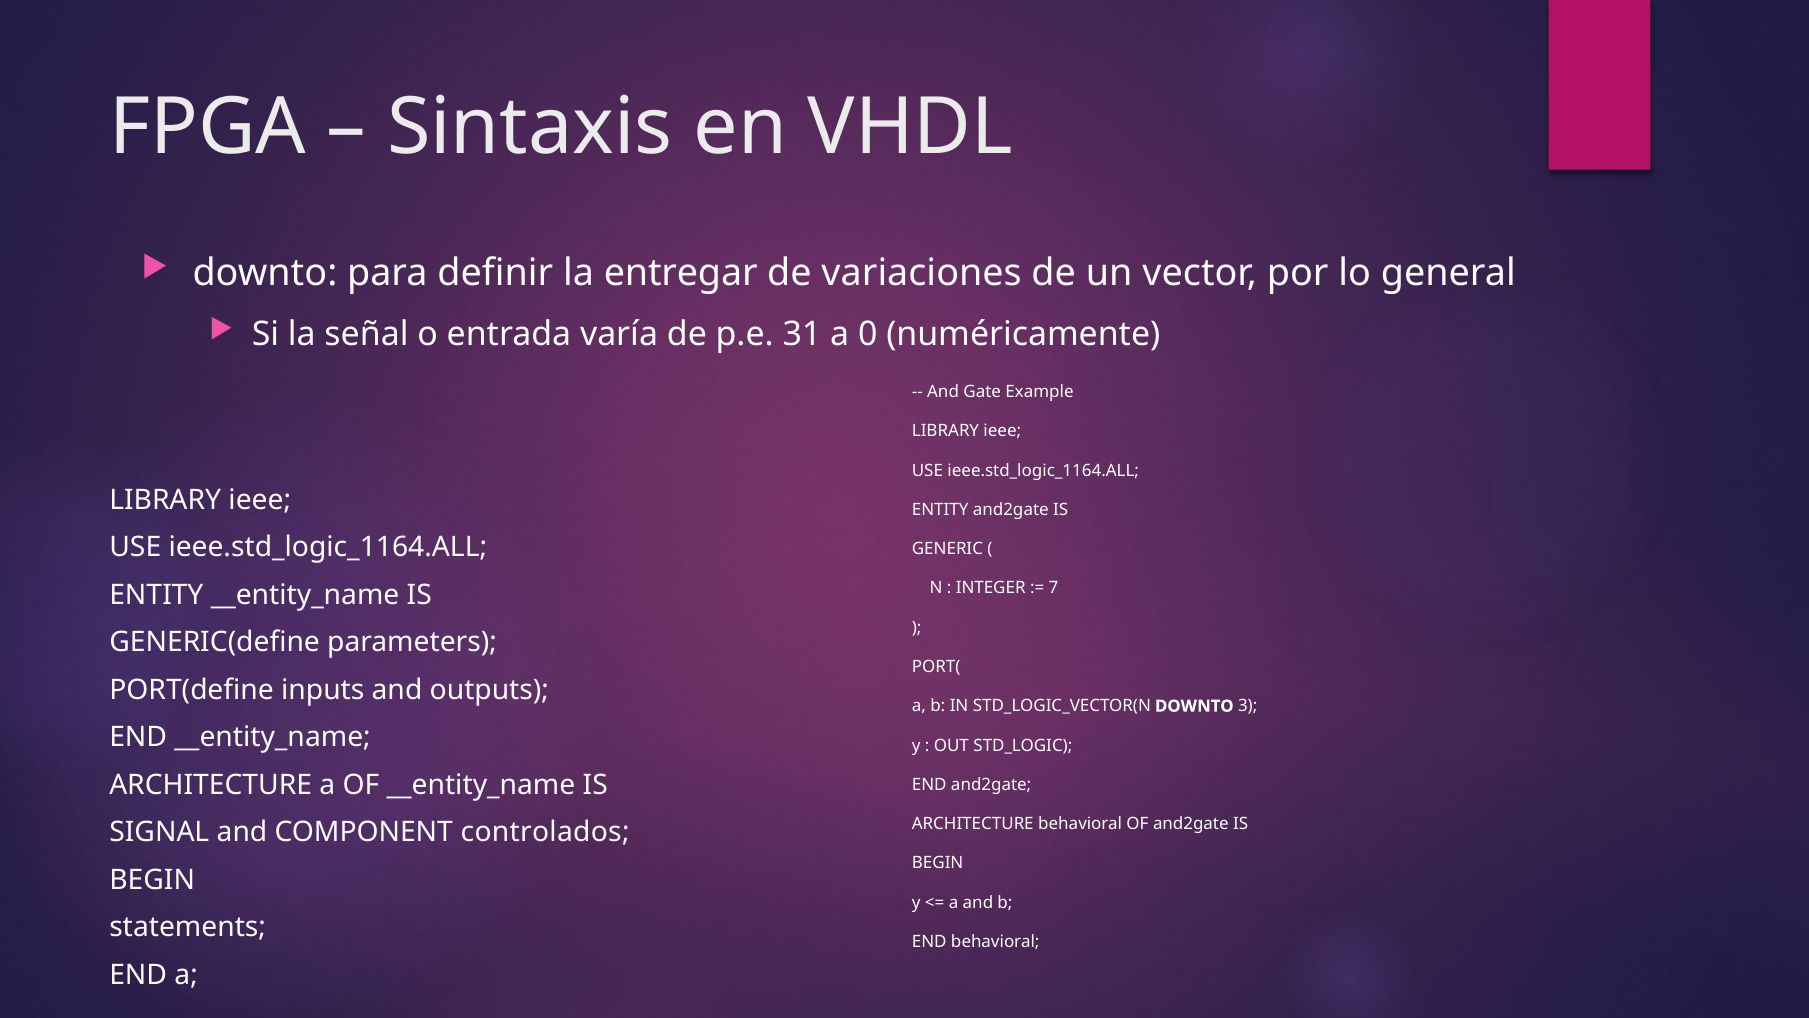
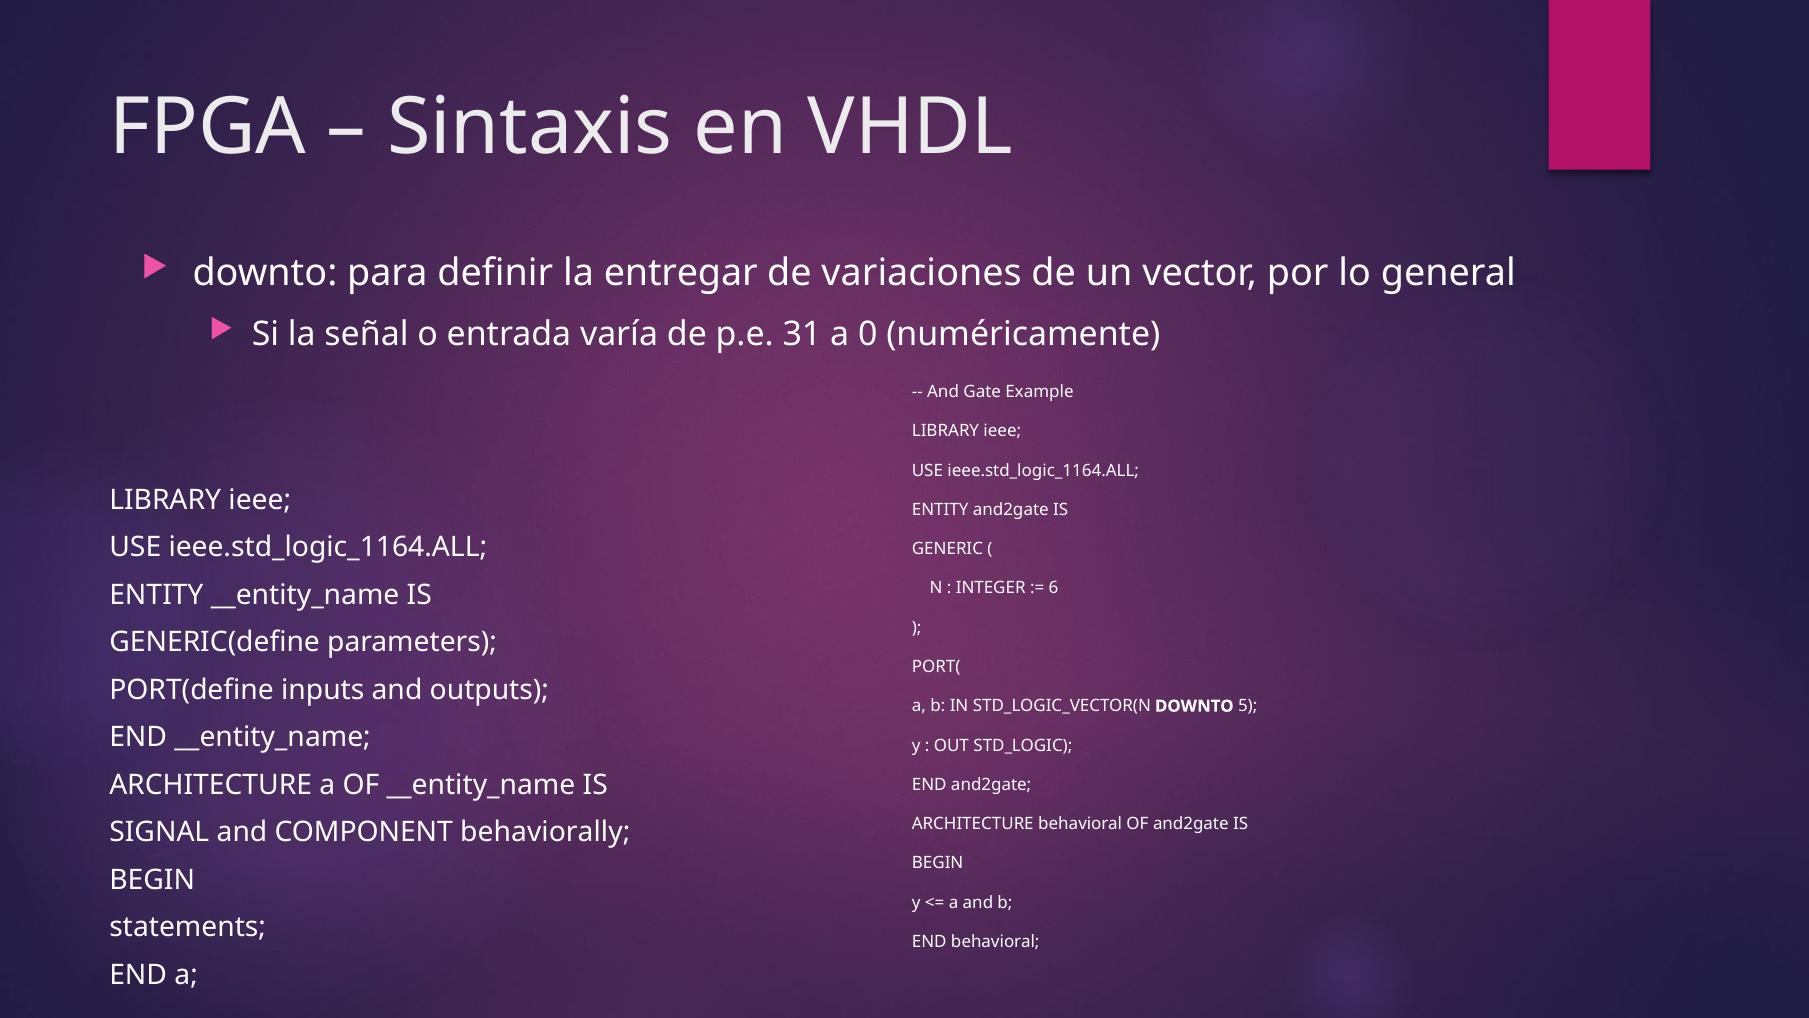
7: 7 -> 6 (1054, 588)
3: 3 -> 5 (1248, 706)
controlados: controlados -> behaviorally (545, 832)
